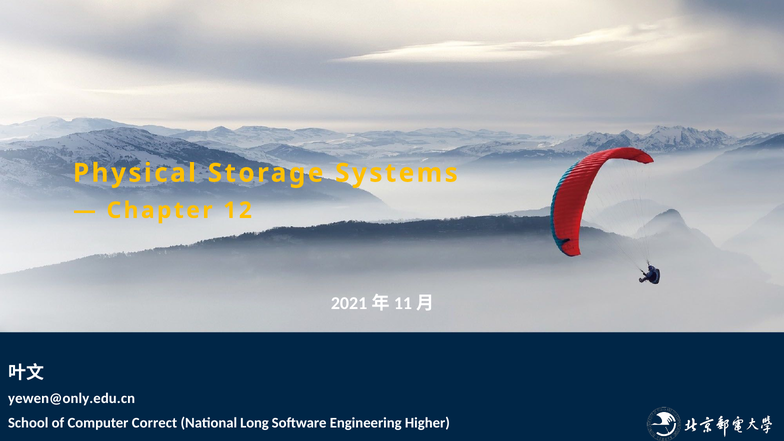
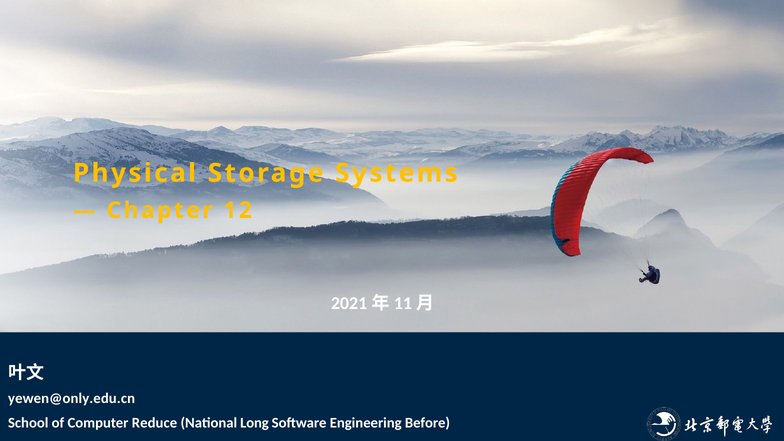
Correct: Correct -> Reduce (154, 423)
Higher: Higher -> Before (427, 423)
